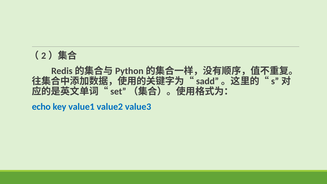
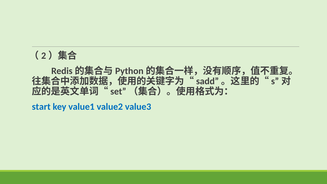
echo: echo -> start (41, 107)
